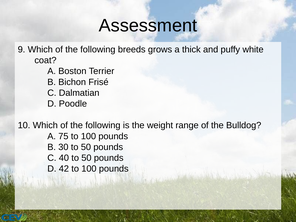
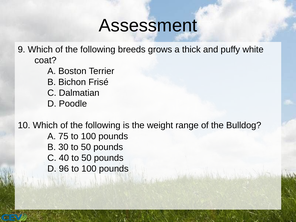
42: 42 -> 96 (64, 169)
